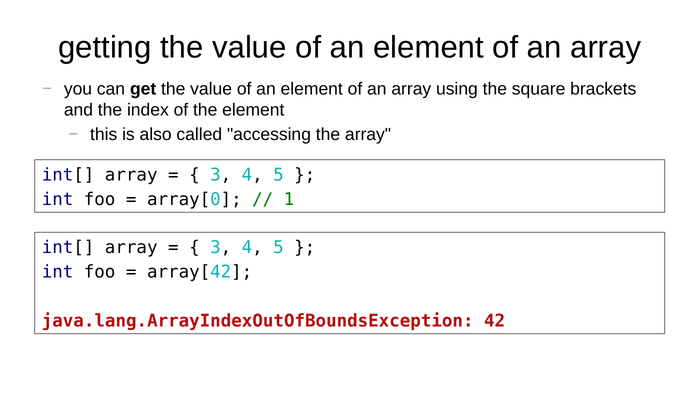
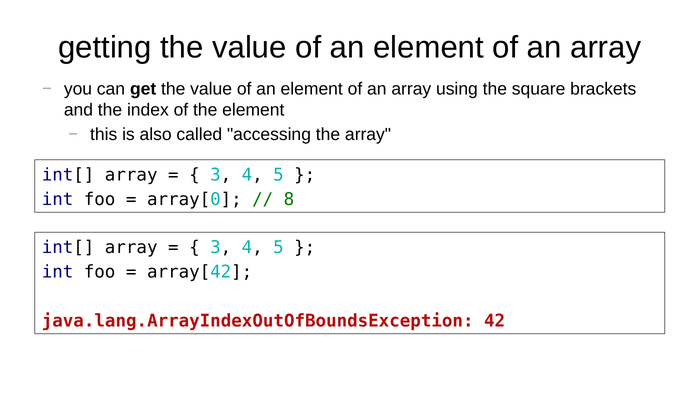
1: 1 -> 8 (289, 199)
